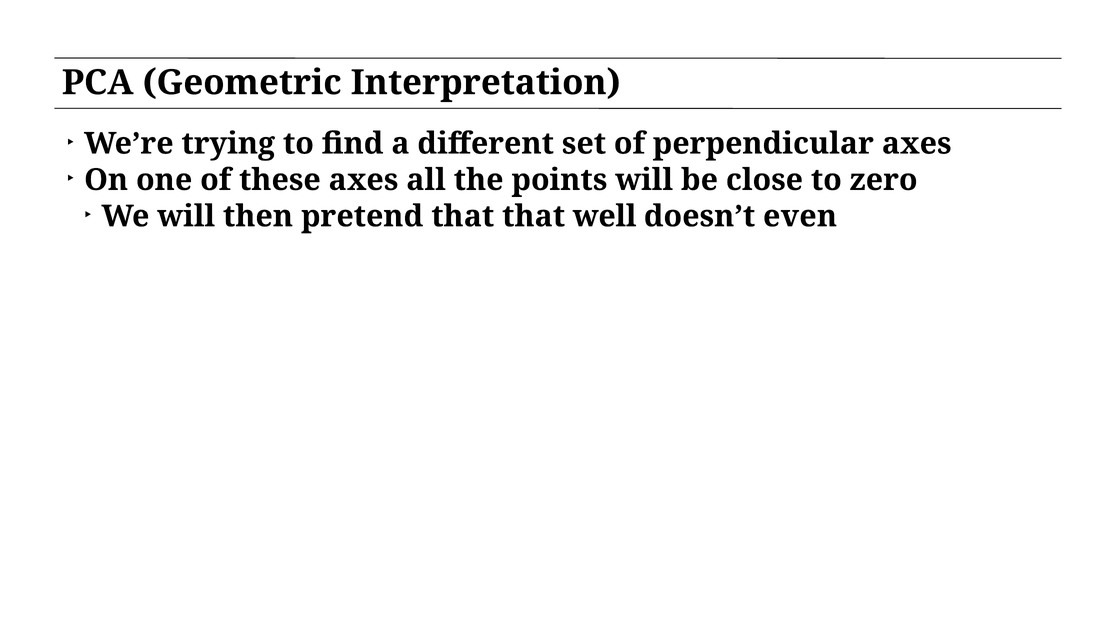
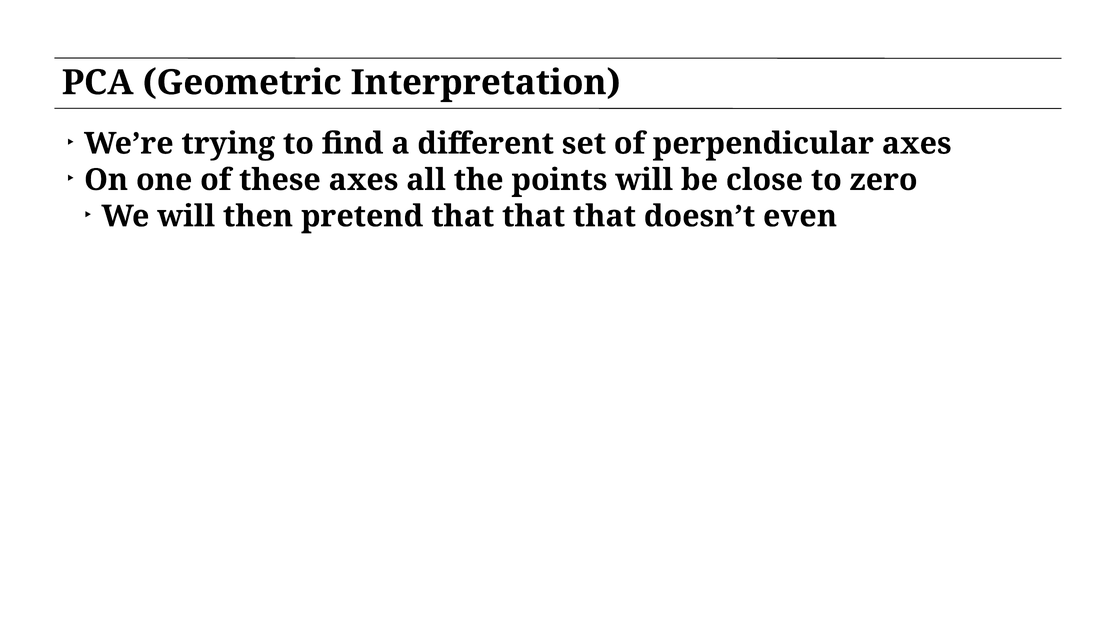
that that well: well -> that (604, 216)
